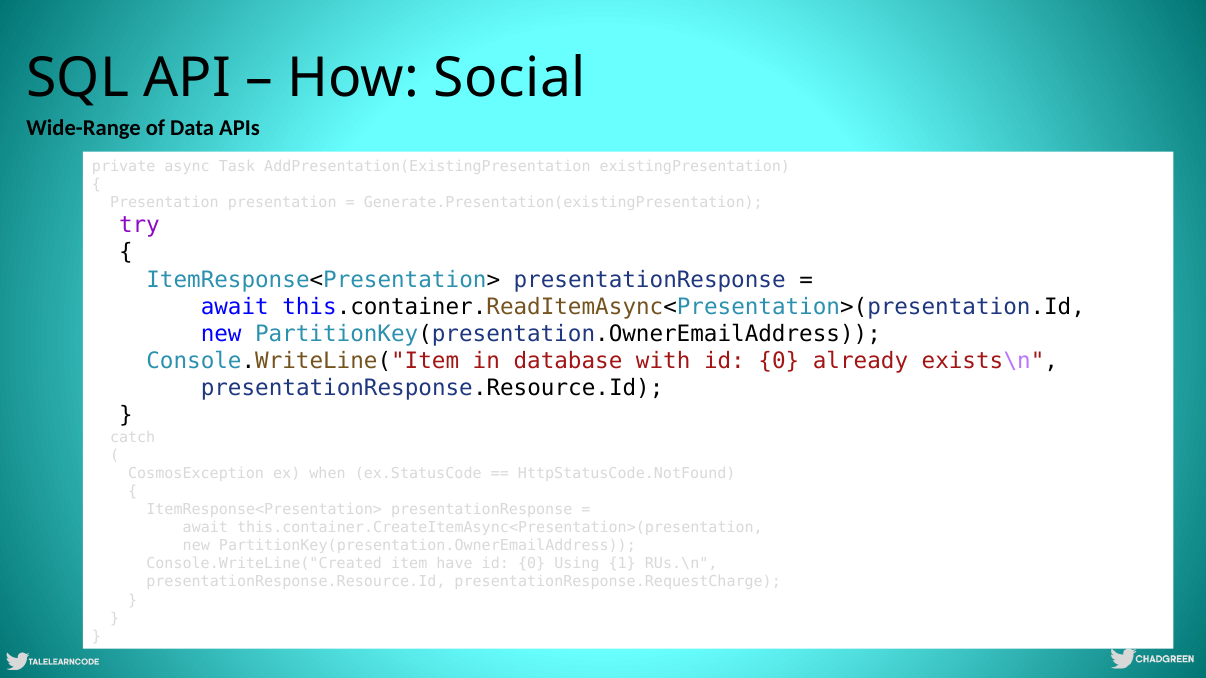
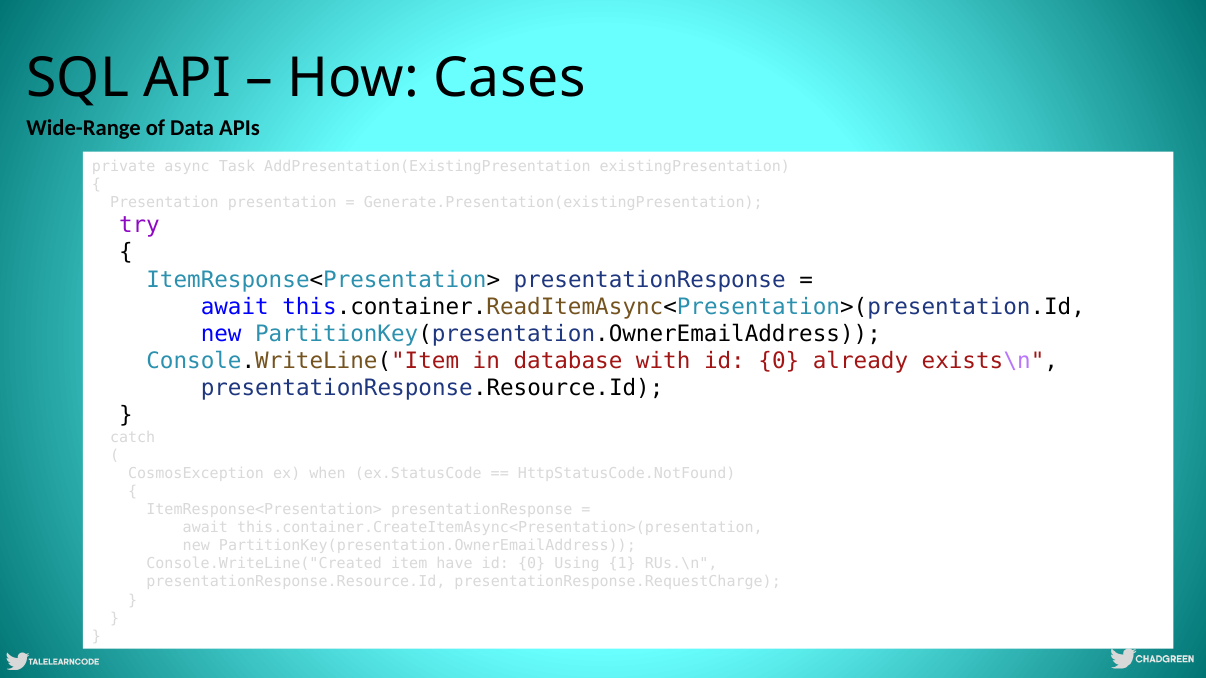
Social: Social -> Cases (510, 79)
